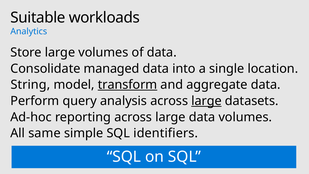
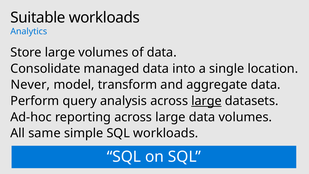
String: String -> Never (30, 85)
transform underline: present -> none (128, 85)
SQL identifiers: identifiers -> workloads (166, 133)
